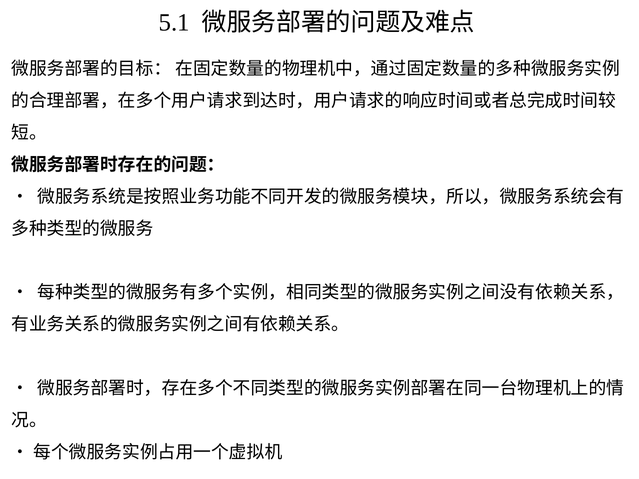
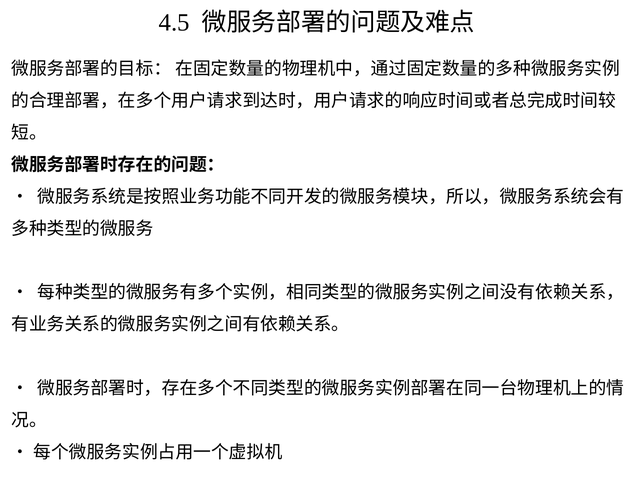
5.1: 5.1 -> 4.5 (174, 22)
